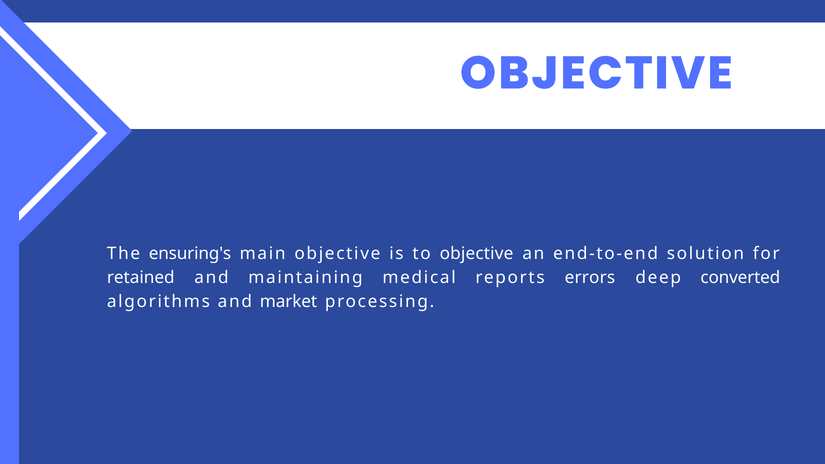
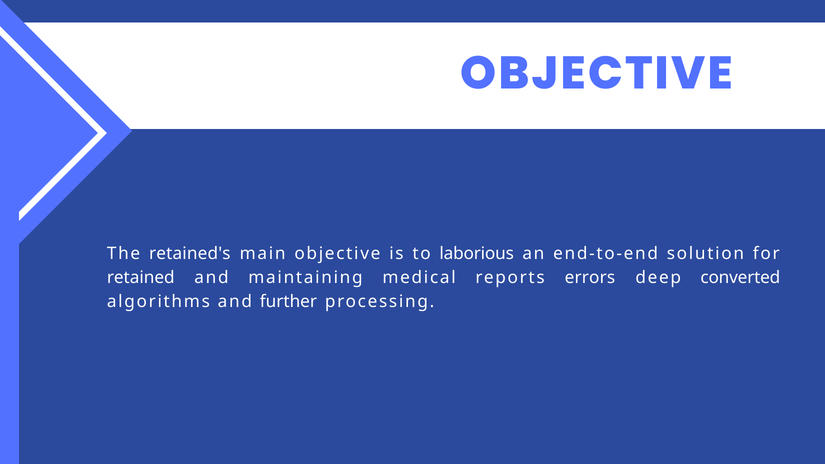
ensuring's: ensuring's -> retained's (190, 254)
to objective: objective -> laborious (477, 254)
market: market -> further (288, 302)
